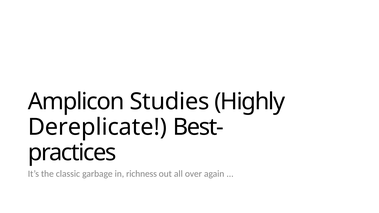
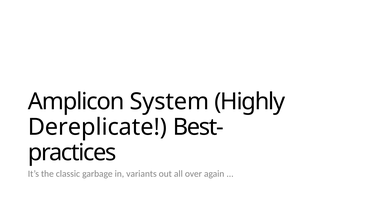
Studies: Studies -> System (169, 102)
richness: richness -> variants (141, 174)
